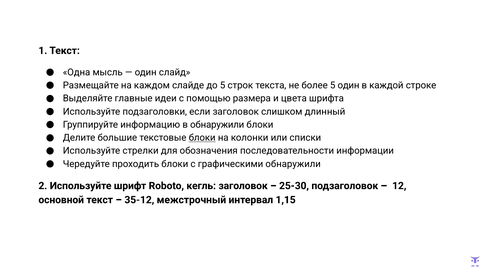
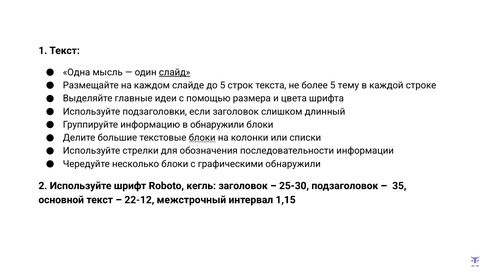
слайд underline: none -> present (175, 72)
5 один: один -> тему (348, 85)
проходить: проходить -> несколько (136, 164)
12: 12 -> 35 (399, 185)
35-12: 35-12 -> 22-12 (139, 199)
